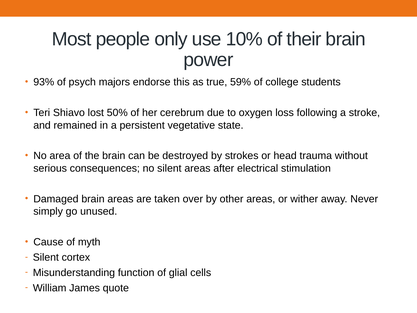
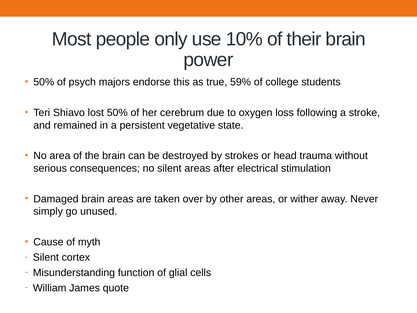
93%: 93% -> 50% (44, 82)
